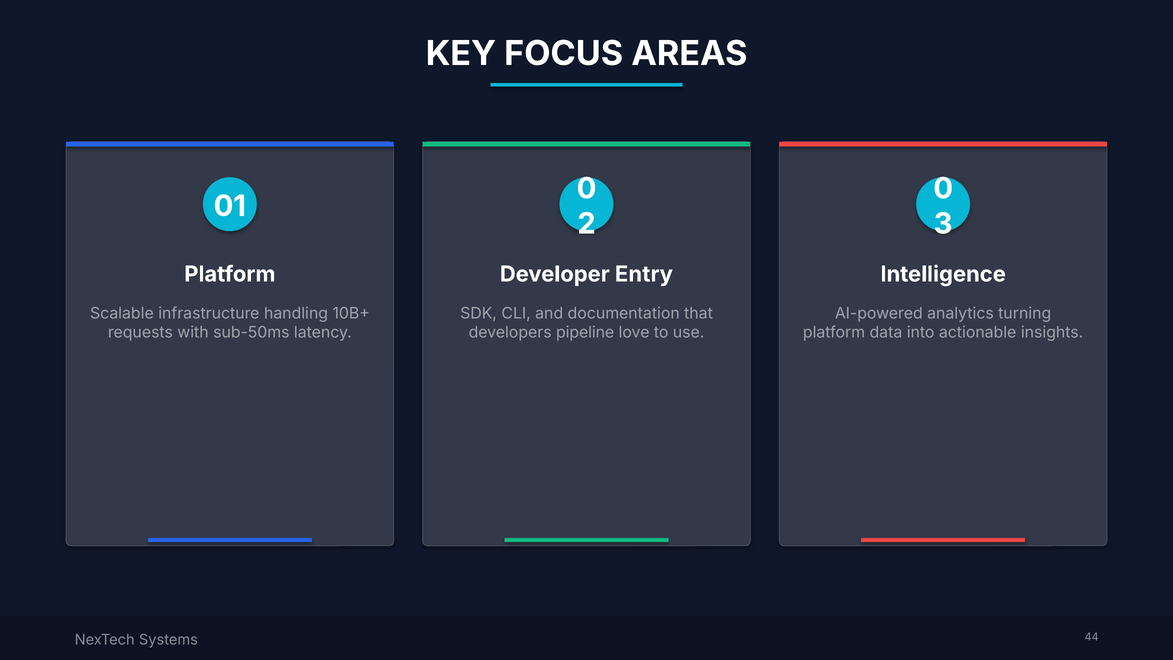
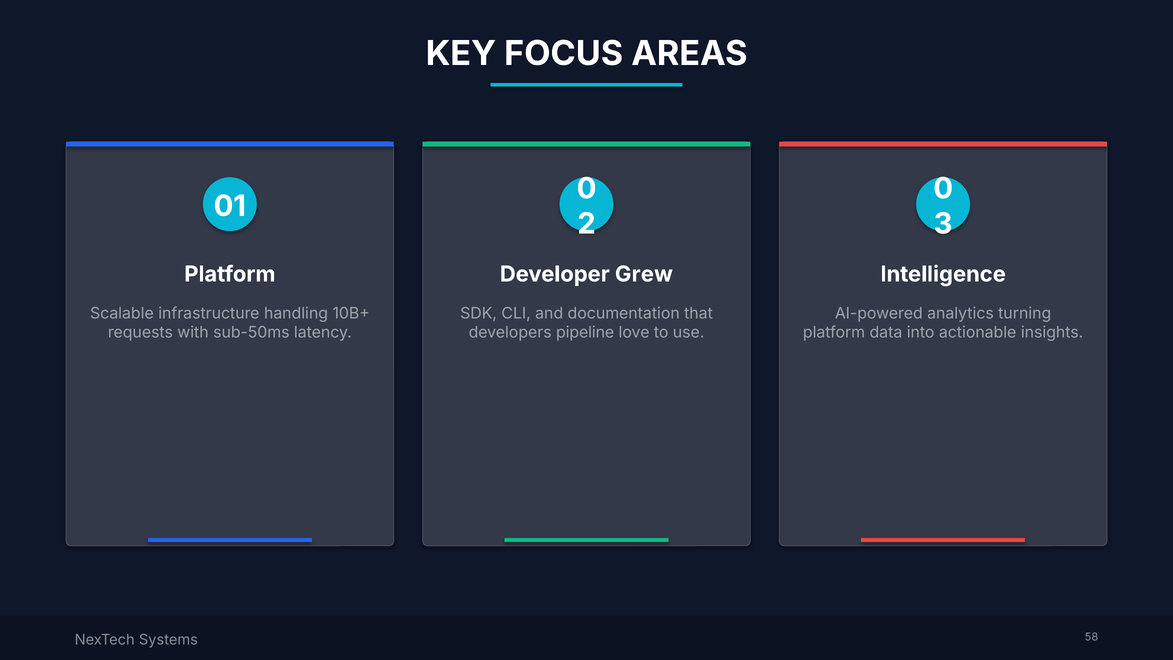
Entry: Entry -> Grew (644, 274)
44: 44 -> 58 (1091, 637)
